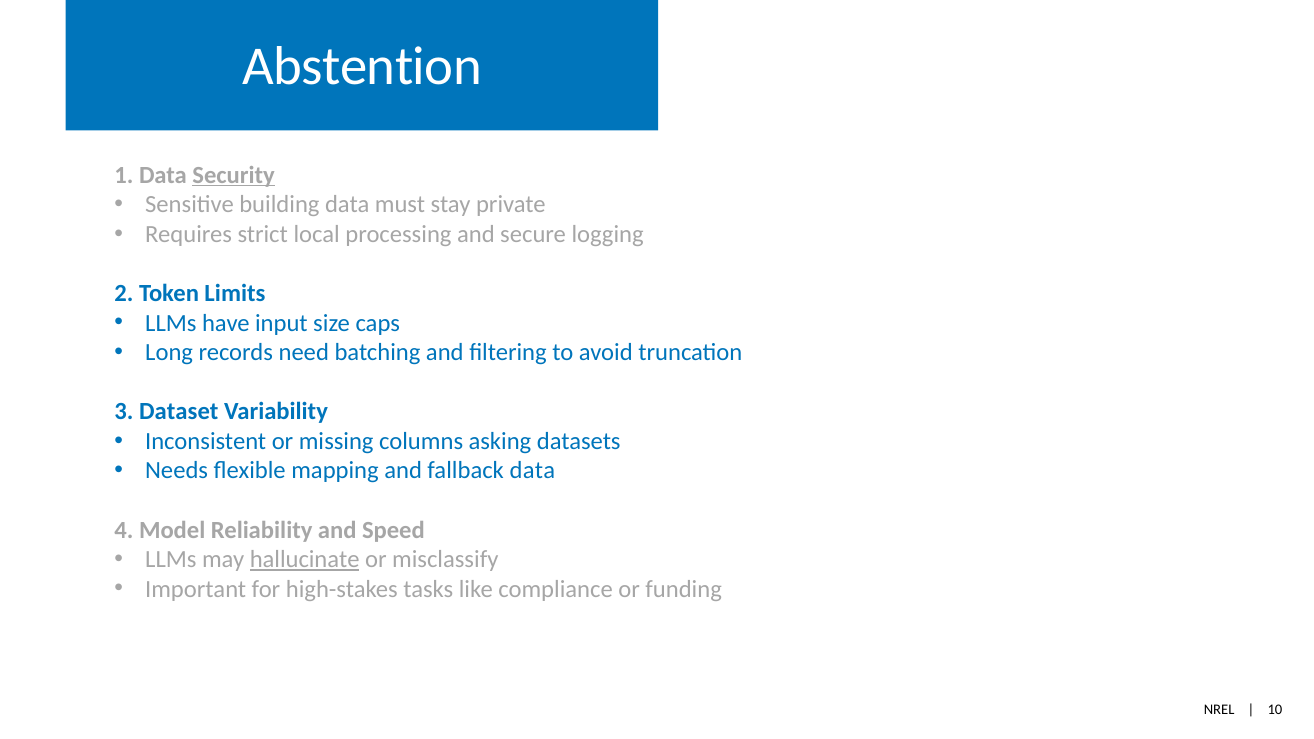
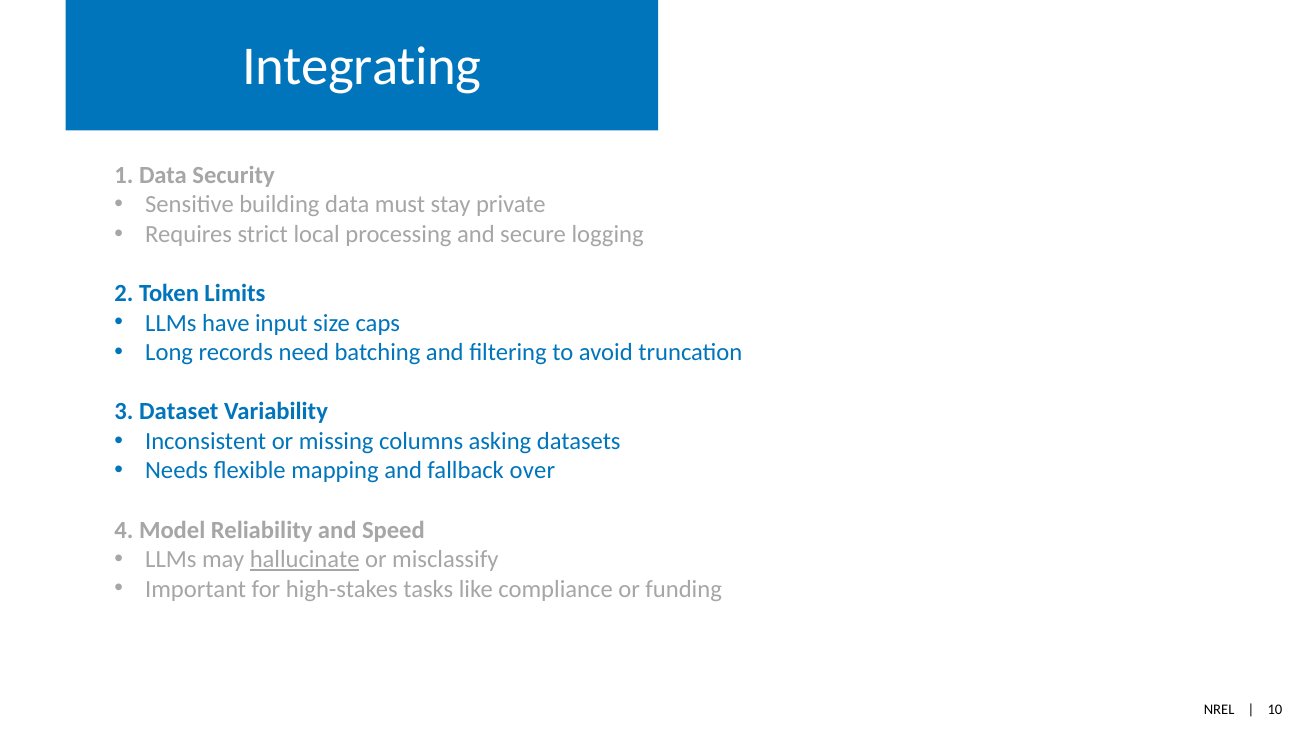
Abstention: Abstention -> Integrating (362, 67)
Security underline: present -> none (234, 175)
fallback data: data -> over (532, 471)
